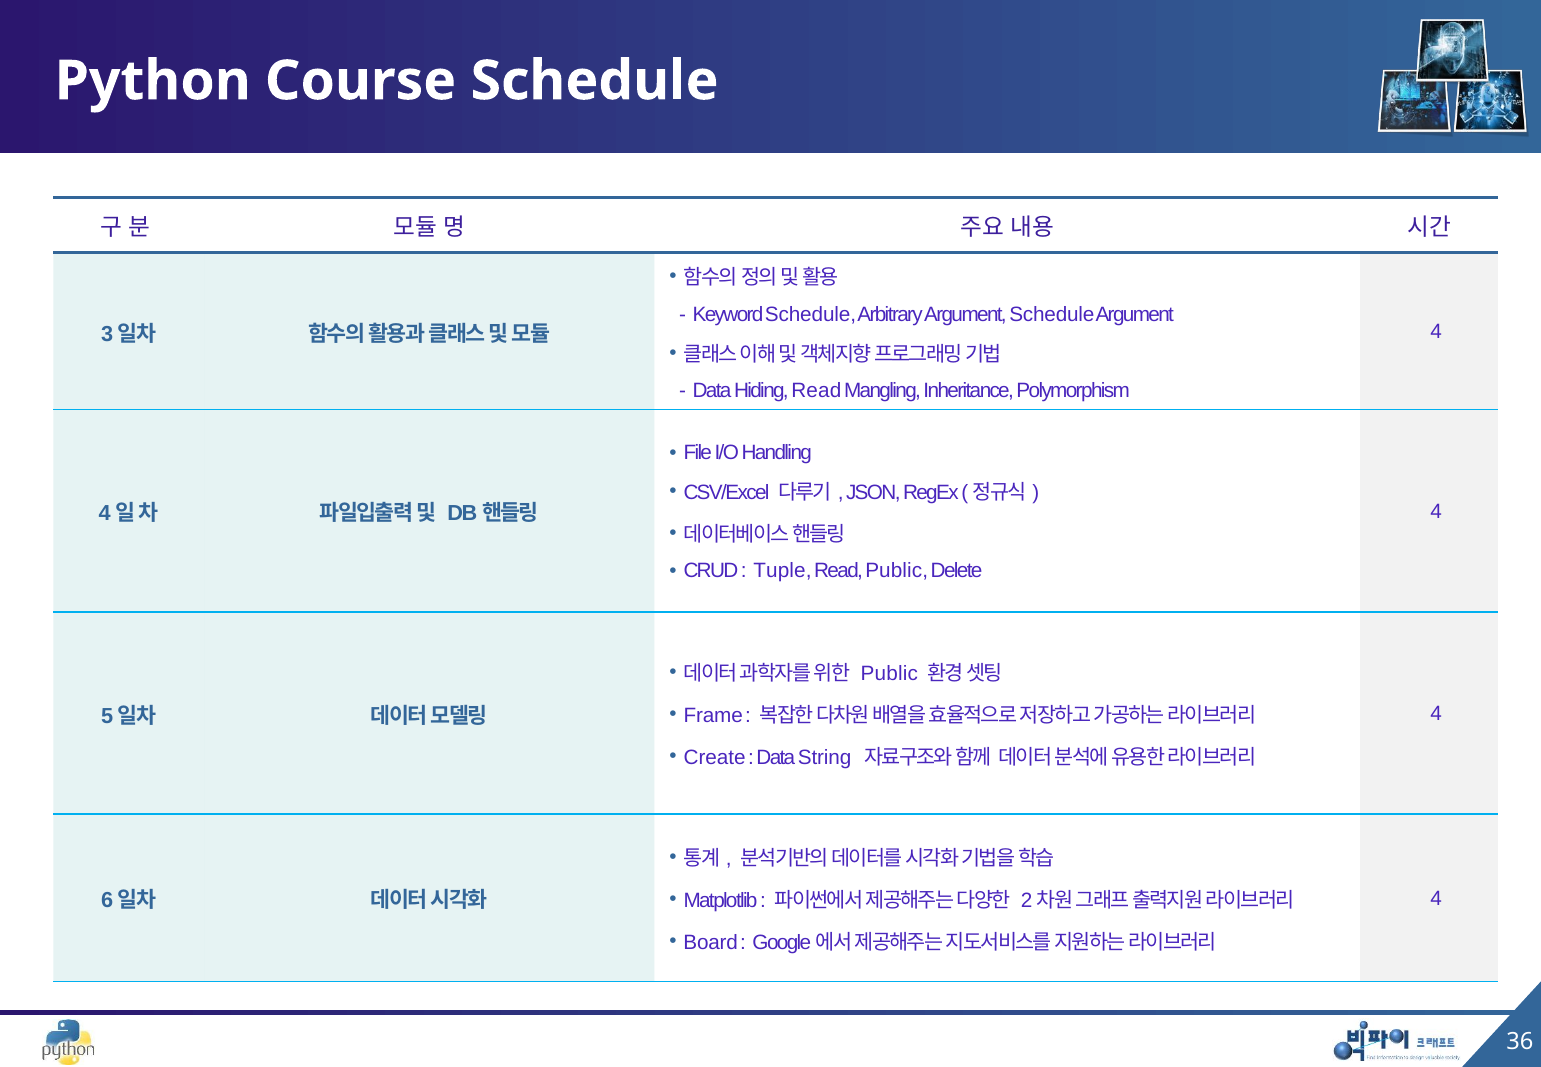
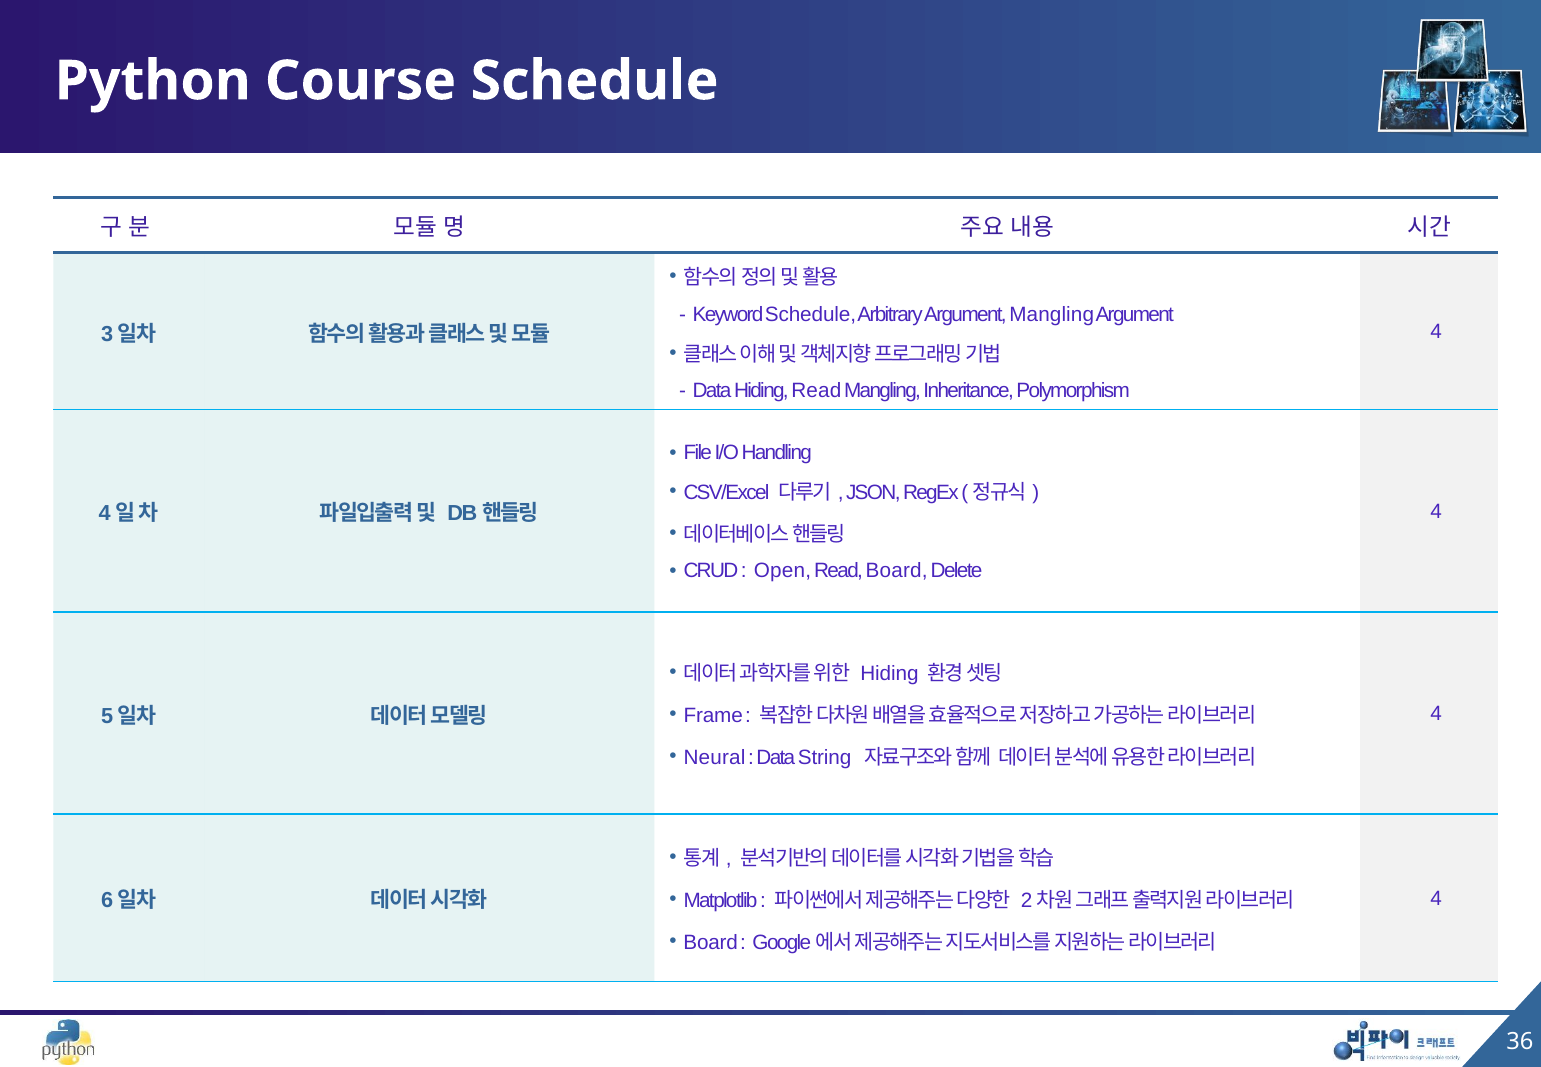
Argument Schedule: Schedule -> Mangling (1052, 314)
Tuple: Tuple -> Open (782, 571)
Read Public: Public -> Board (897, 571)
Public: Public -> Hiding (889, 674)
Create: Create -> Neural (715, 757)
